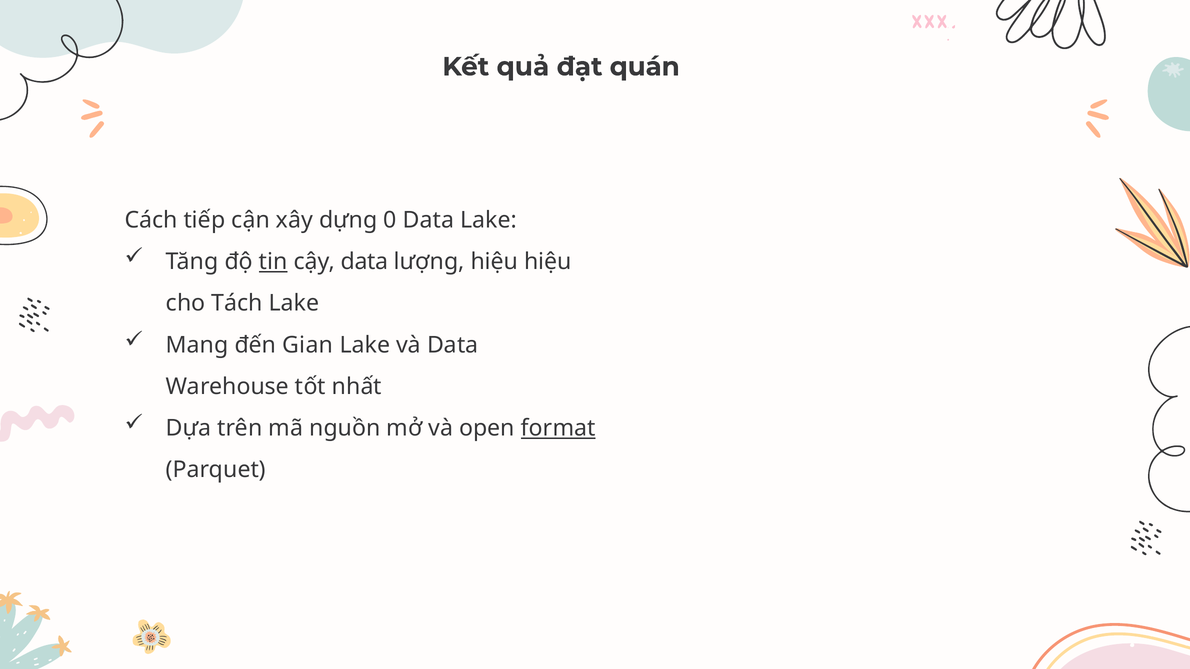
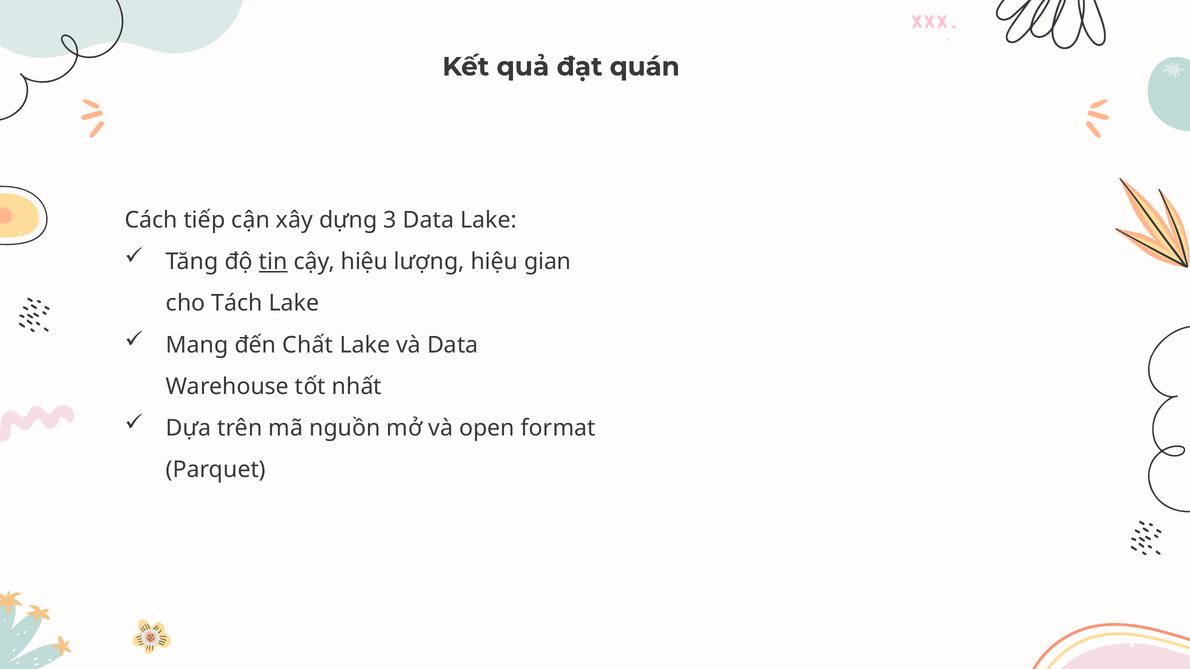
0: 0 -> 3 (390, 220)
cậy data: data -> hiệu (364, 262)
hiệu hiệu: hiệu -> gian (548, 262)
Gian: Gian -> Chất (308, 345)
format underline: present -> none (558, 428)
